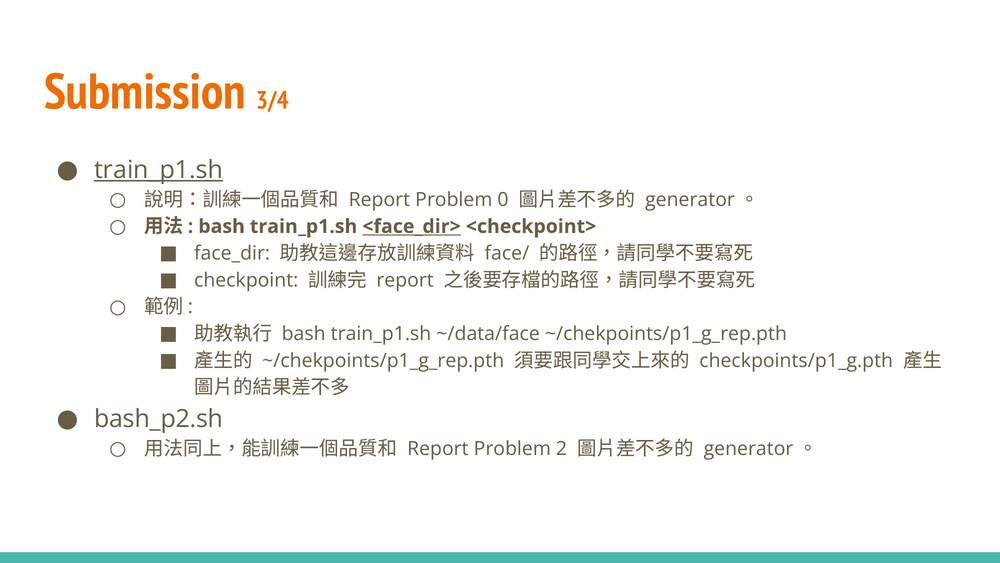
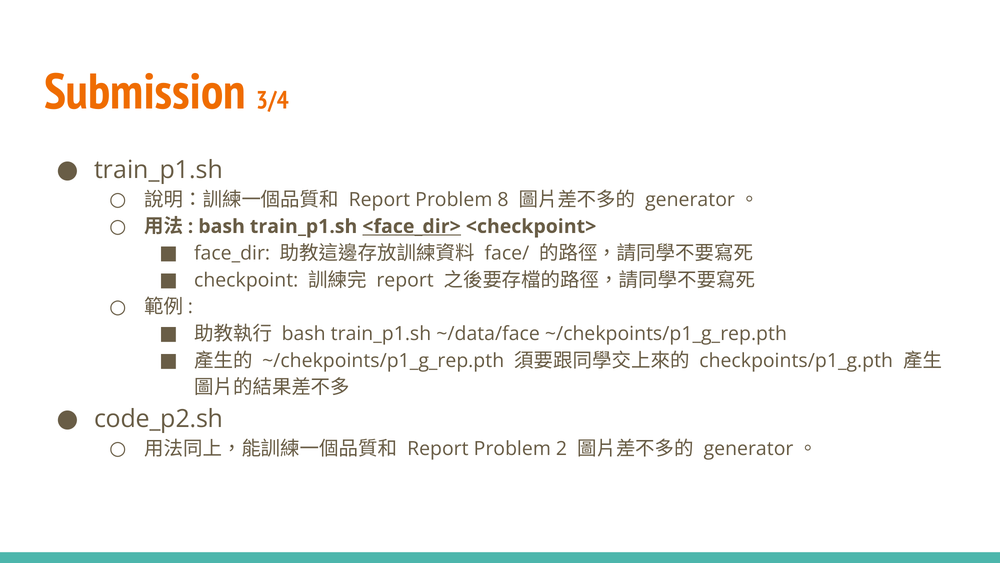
train_p1.sh underline: present -> none (159, 170)
0: 0 -> 8 (503, 199)
bash_p2.sh: bash_p2.sh -> code_p2.sh (159, 419)
